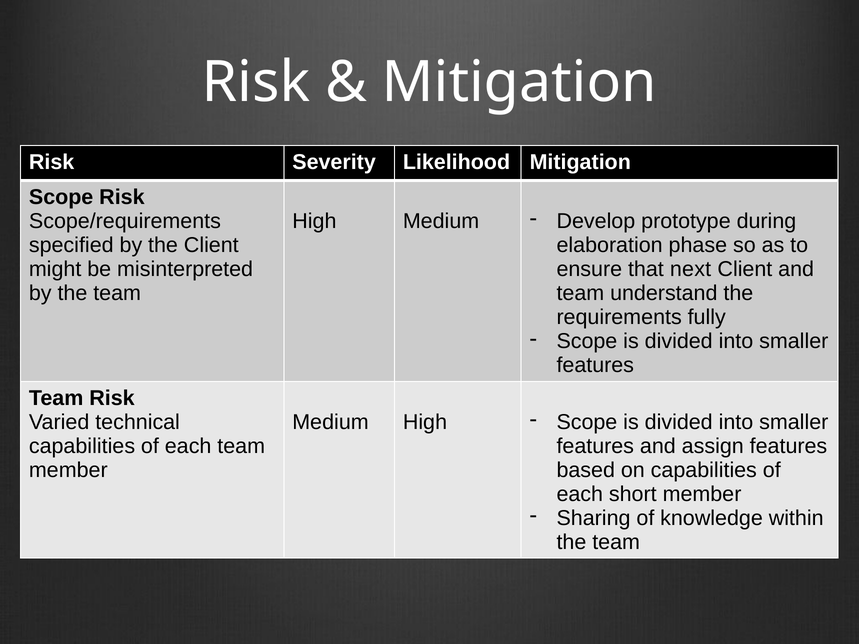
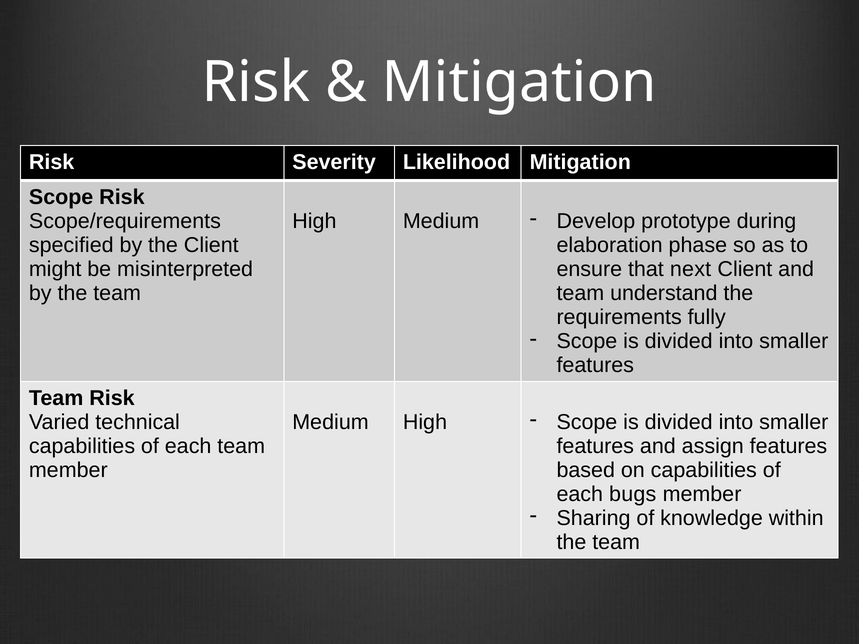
short: short -> bugs (633, 494)
